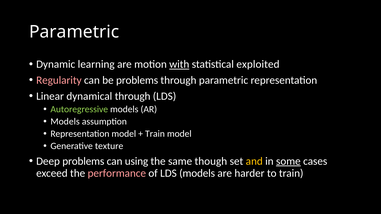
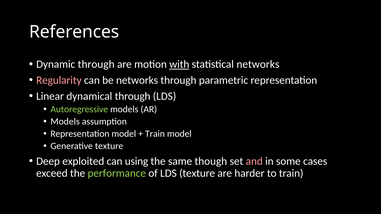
Parametric: Parametric -> References (74, 32)
Dynamic learning: learning -> through (96, 64)
statistical exploited: exploited -> networks (258, 64)
be problems: problems -> networks (137, 80)
Deep problems: problems -> exploited (83, 161)
and colour: yellow -> pink (254, 161)
some underline: present -> none (288, 161)
performance colour: pink -> light green (117, 173)
LDS models: models -> texture (197, 173)
